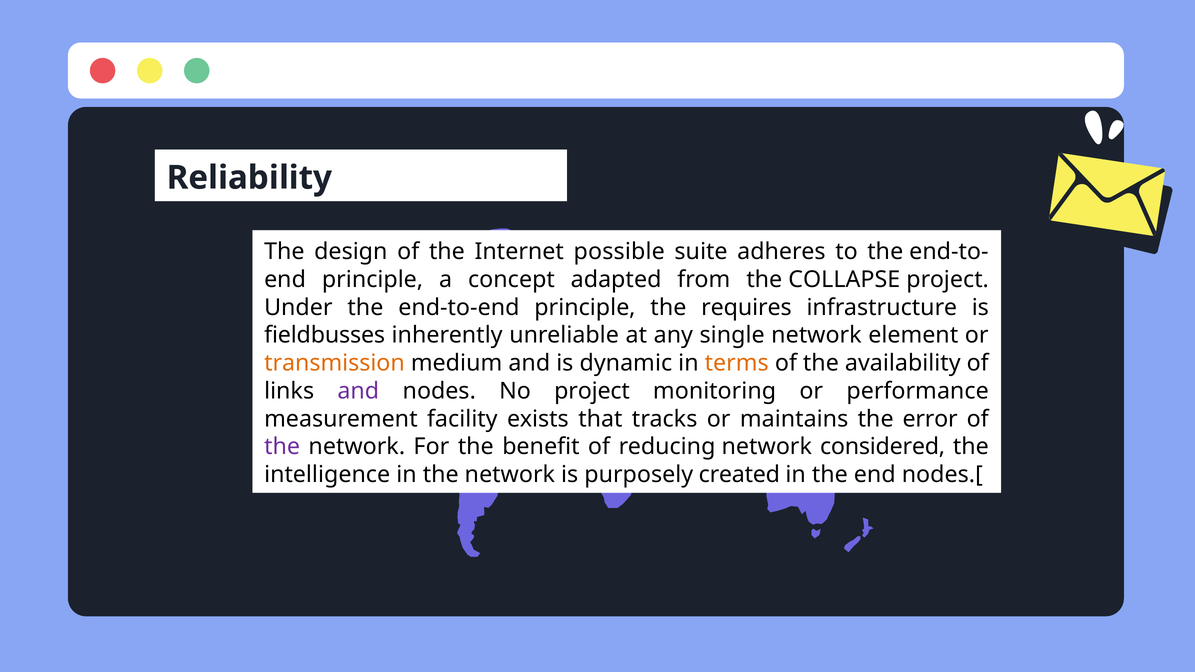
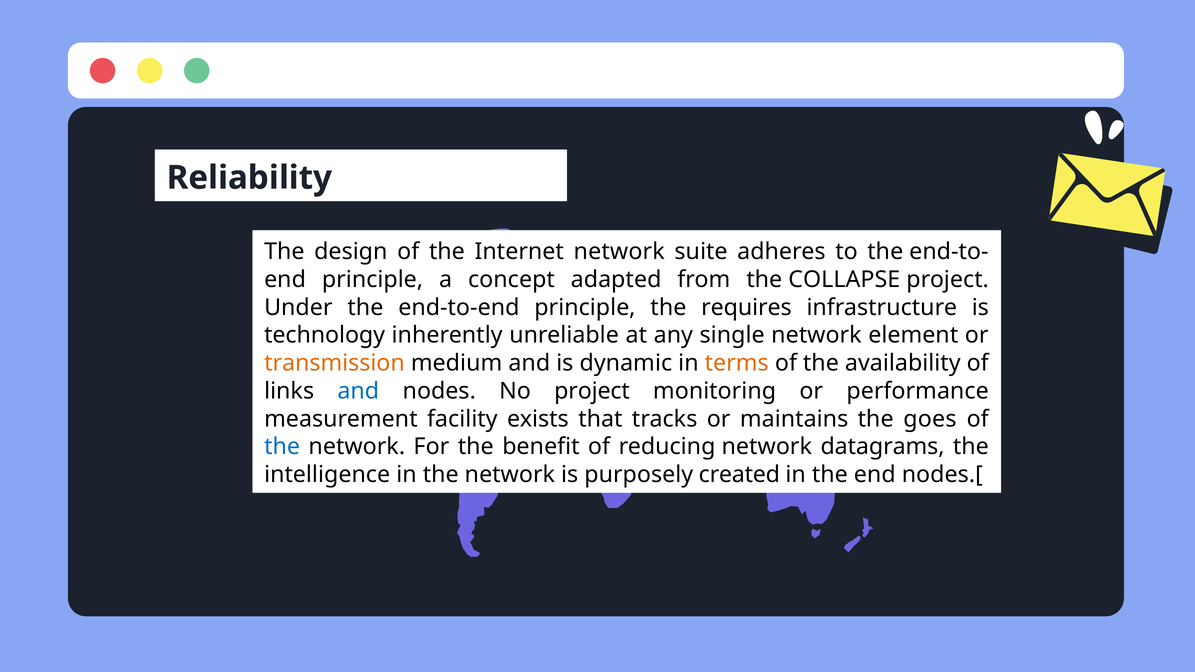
Internet possible: possible -> network (619, 252)
fieldbusses: fieldbusses -> technology (325, 335)
and colour: purple -> blue (358, 391)
error: error -> goes (930, 419)
the colour: purple -> blue (282, 447)
considered: considered -> datagrams (883, 447)
